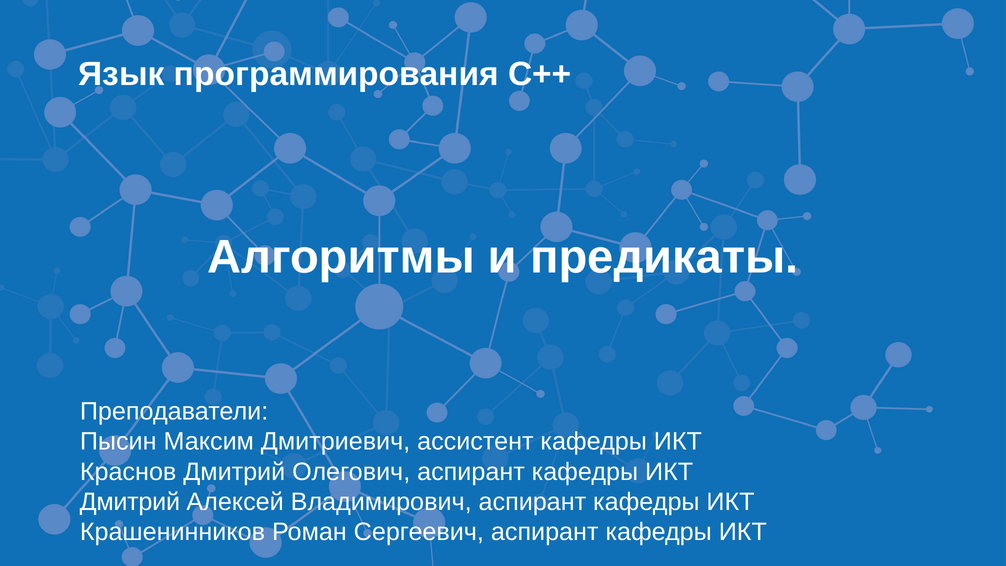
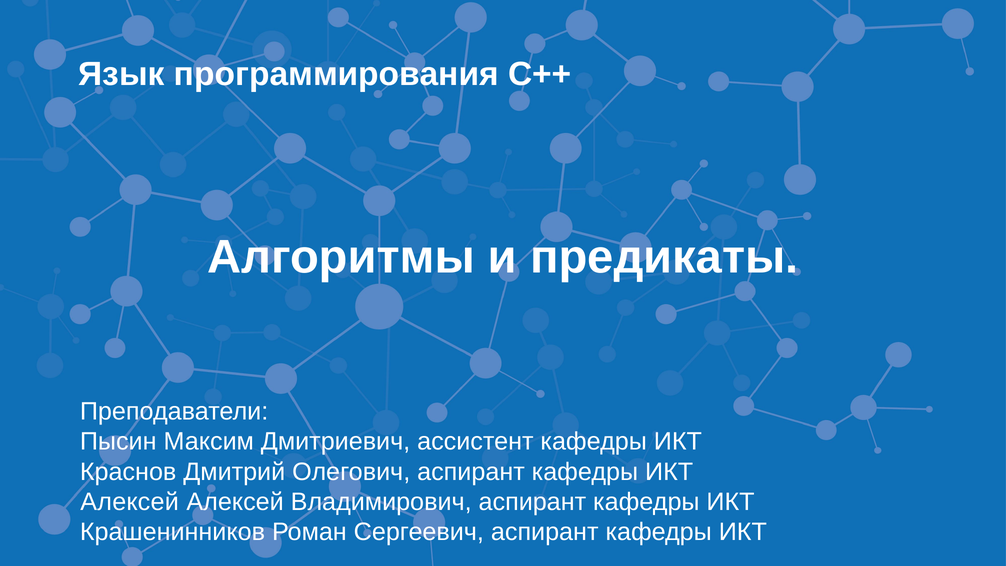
Дмитрий: Дмитрий -> Алексей (130, 502)
